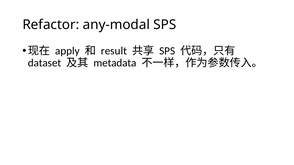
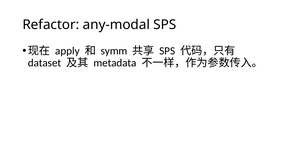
result: result -> symm (114, 51)
